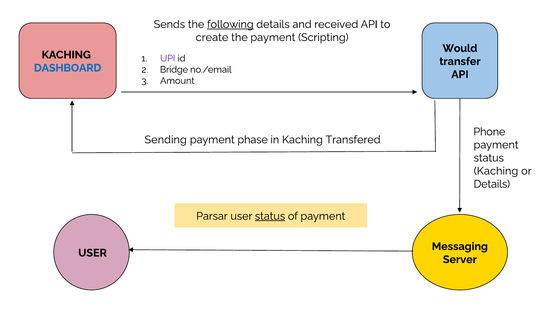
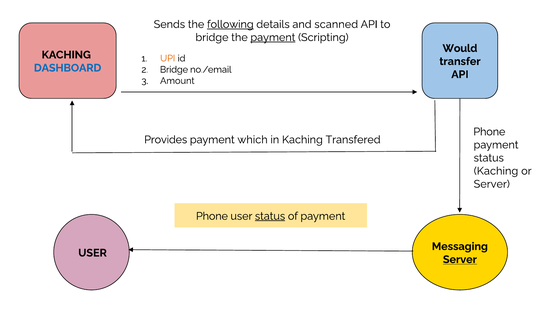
received: received -> scanned (336, 24)
create: create -> bridge (212, 37)
payment underline: none -> present (273, 37)
UPI colour: purple -> orange (168, 58)
Sending: Sending -> Provides (166, 140)
phase: phase -> which (253, 140)
Details: Details -> Server (492, 184)
Parsar: Parsar -> Phone (212, 216)
Server underline: none -> present (460, 259)
